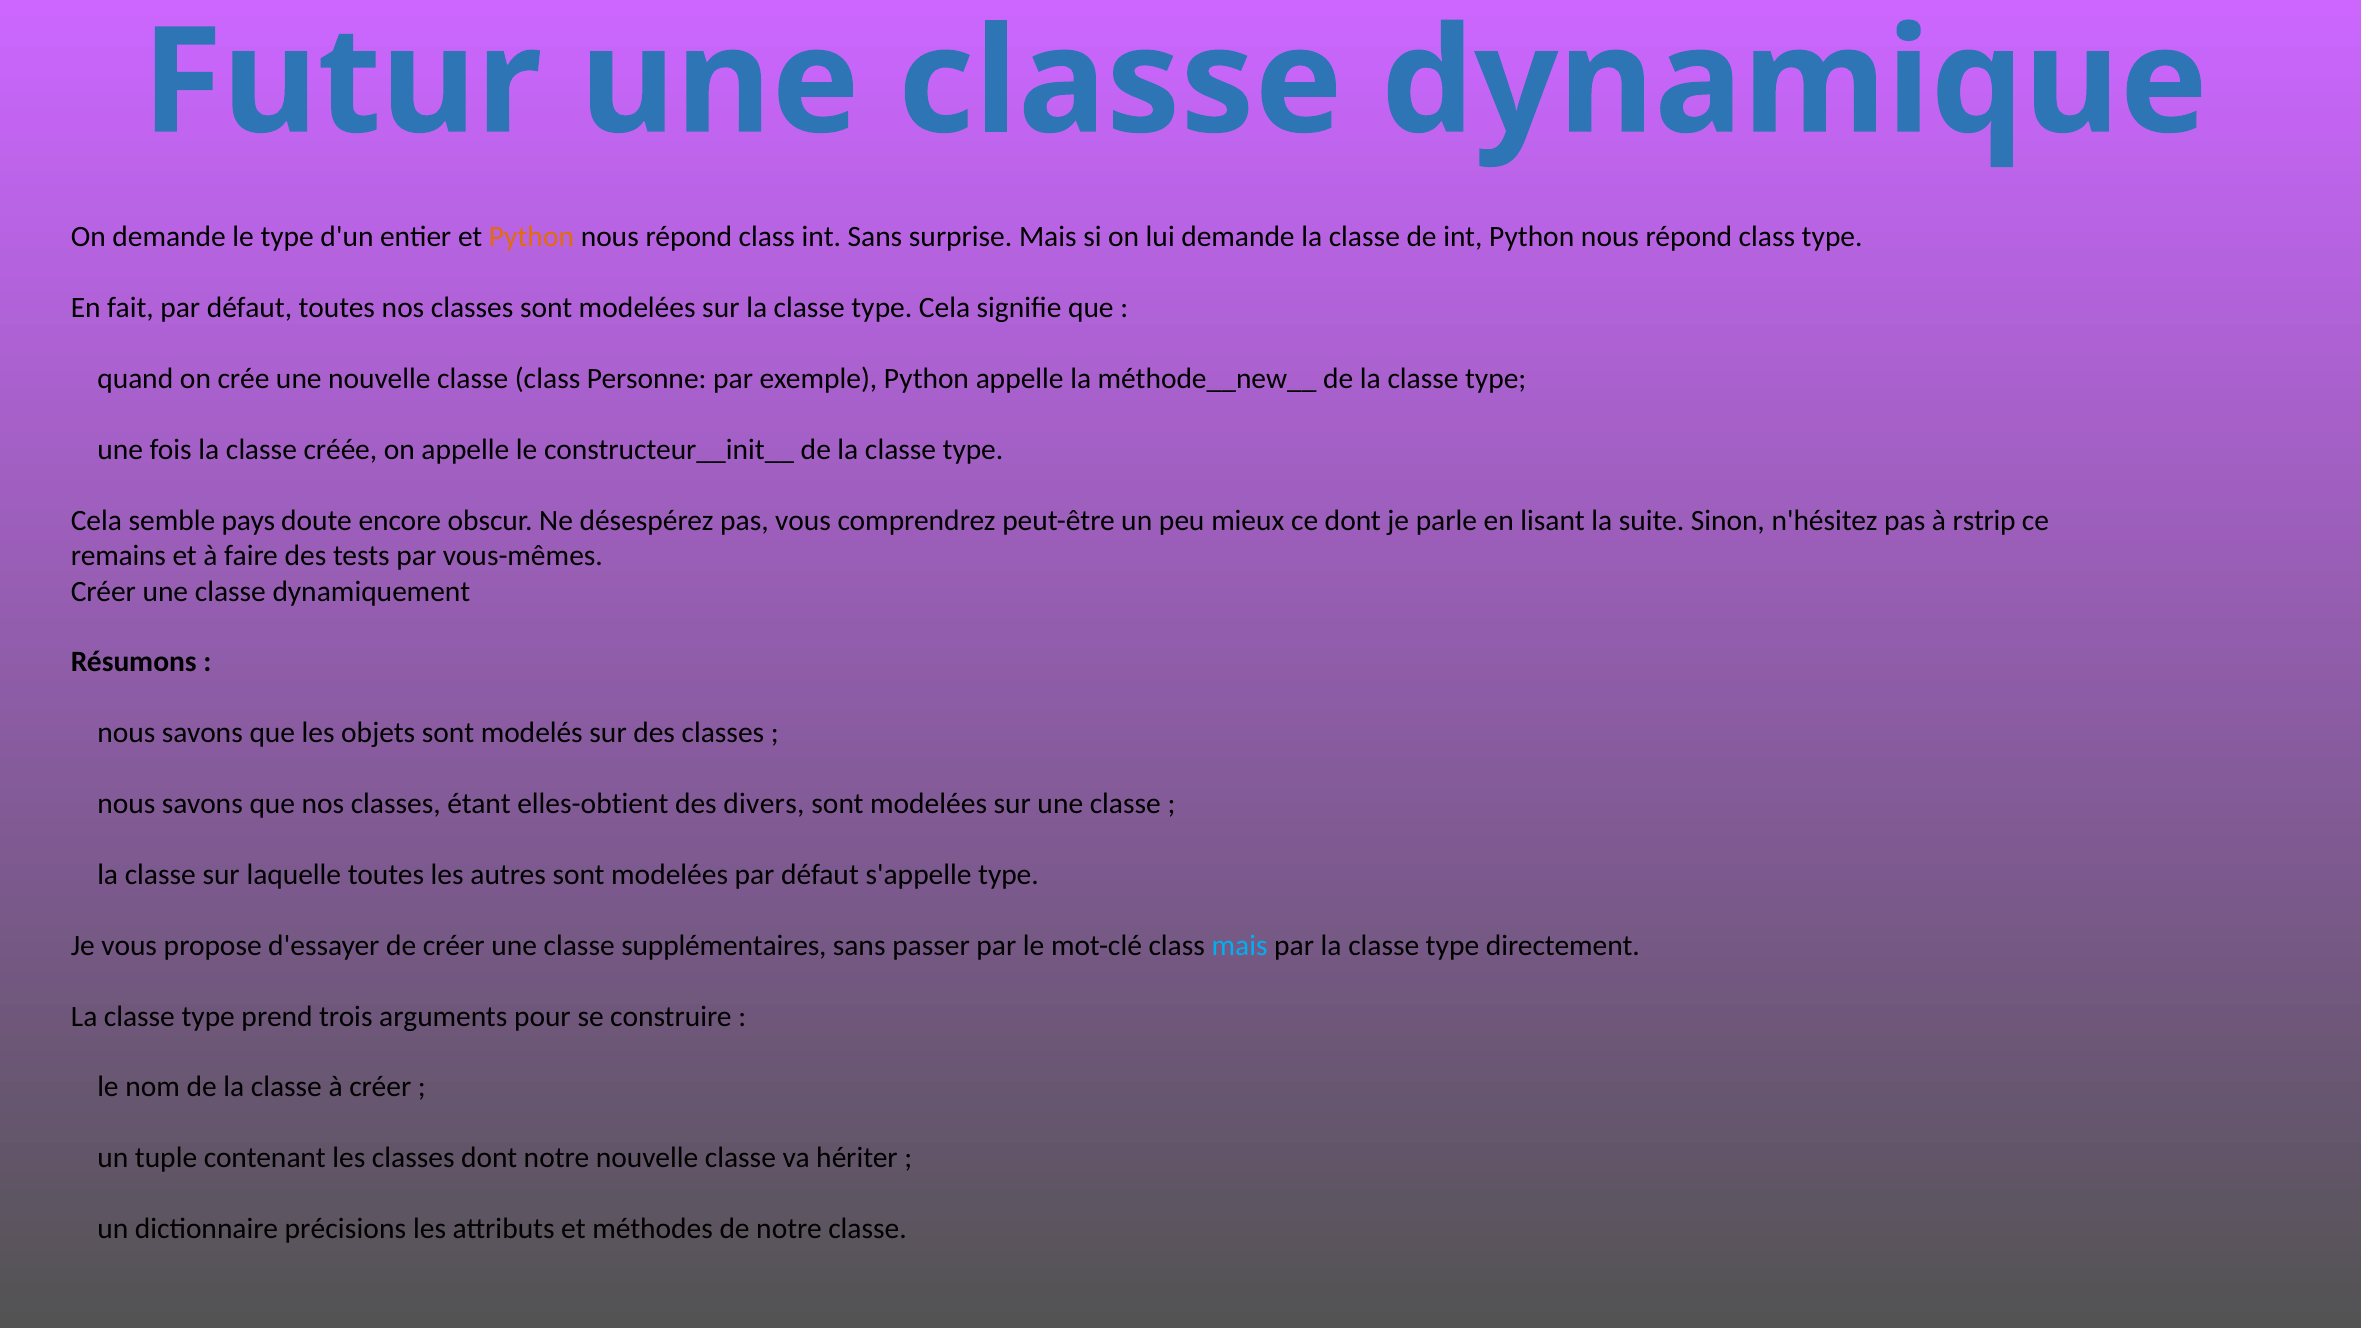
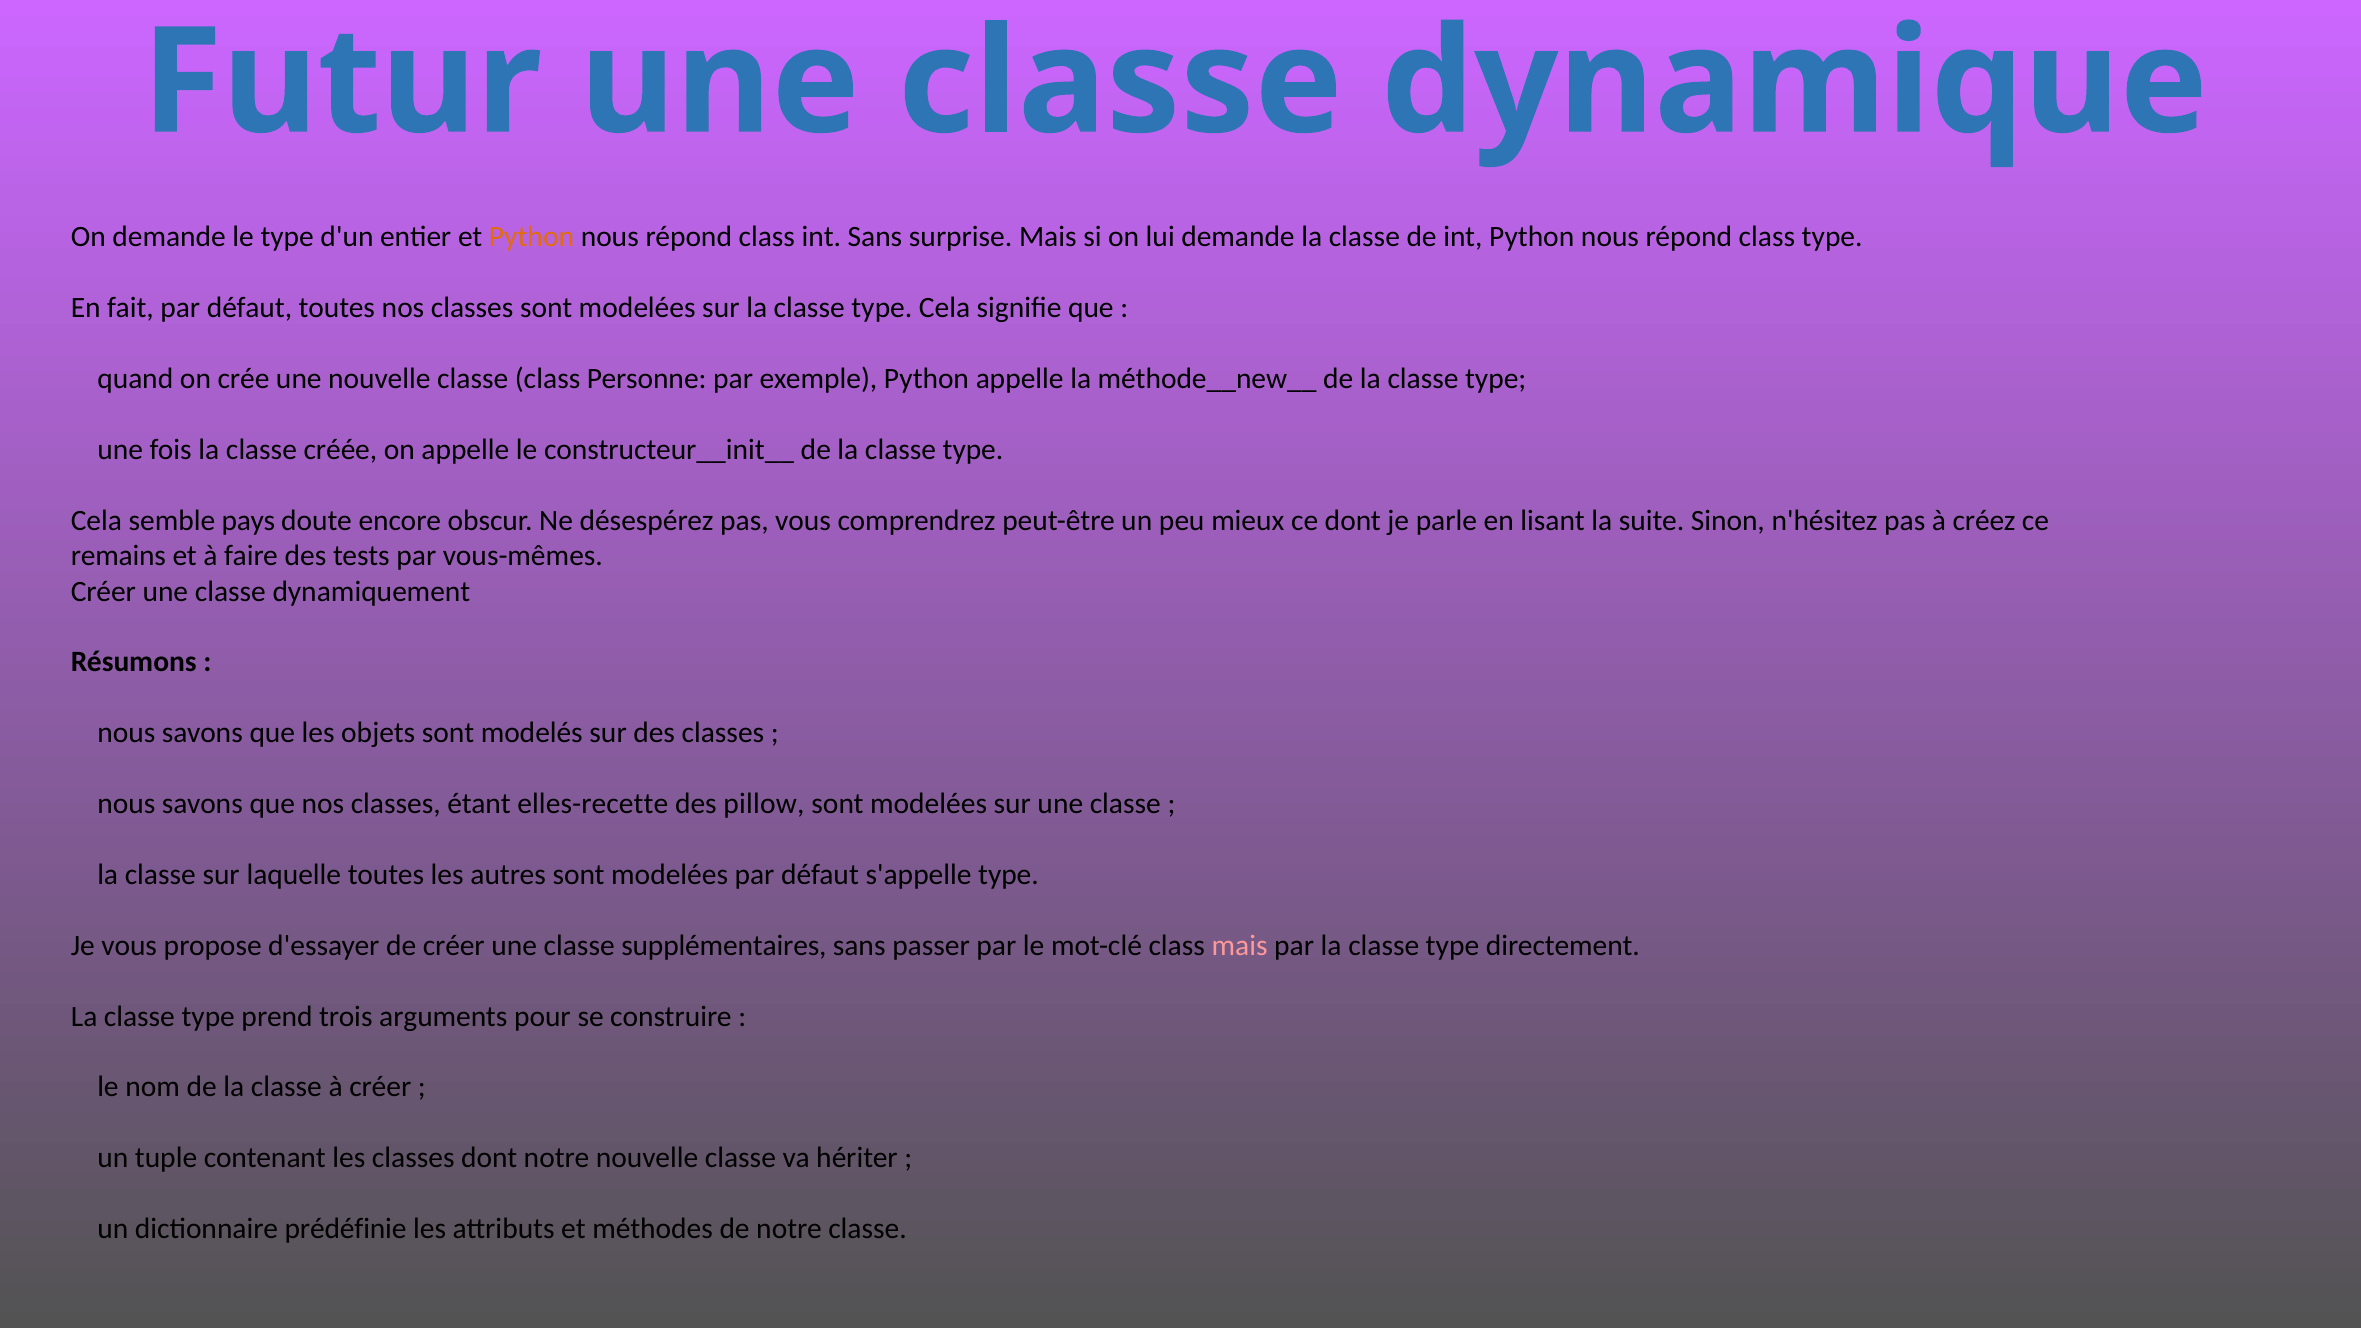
rstrip: rstrip -> créez (1984, 521)
elles-obtient: elles-obtient -> elles-recette (593, 804)
divers: divers -> pillow (764, 804)
mais colour: light blue -> pink (1240, 945)
précisions: précisions -> prédéfinie (346, 1229)
